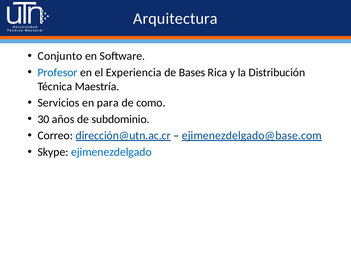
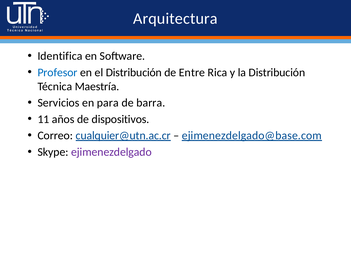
Conjunto: Conjunto -> Identifica (60, 56)
el Experiencia: Experiencia -> Distribución (134, 72)
Bases: Bases -> Entre (192, 72)
como: como -> barra (151, 103)
30: 30 -> 11 (43, 119)
subdominio: subdominio -> dispositivos (121, 119)
dirección@utn.ac.cr: dirección@utn.ac.cr -> cualquier@utn.ac.cr (123, 136)
ejimenezdelgado colour: blue -> purple (111, 152)
